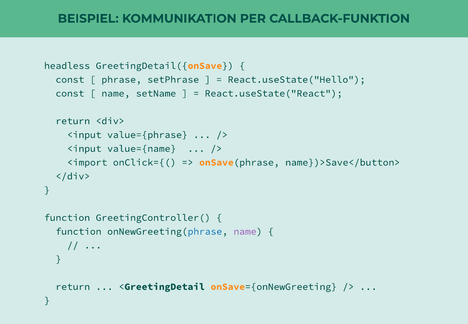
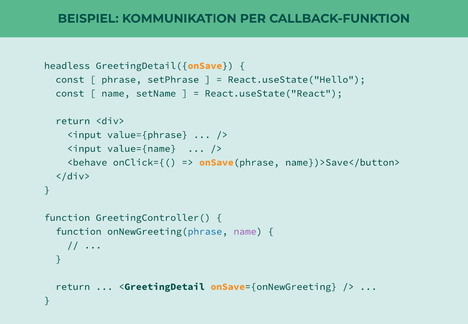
<import: <import -> <behave (87, 162)
